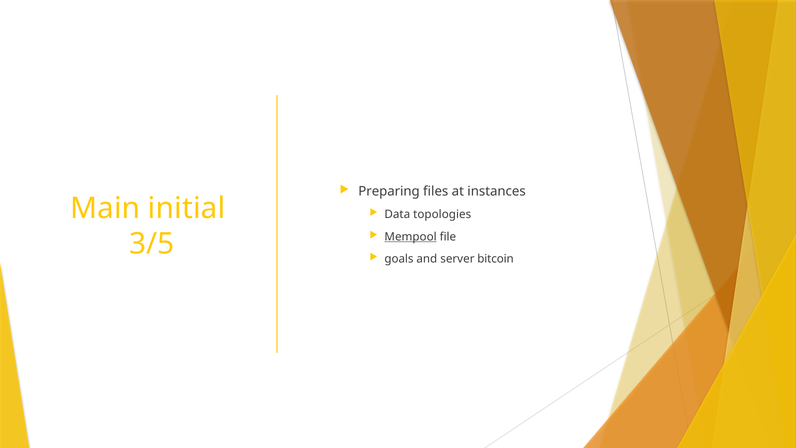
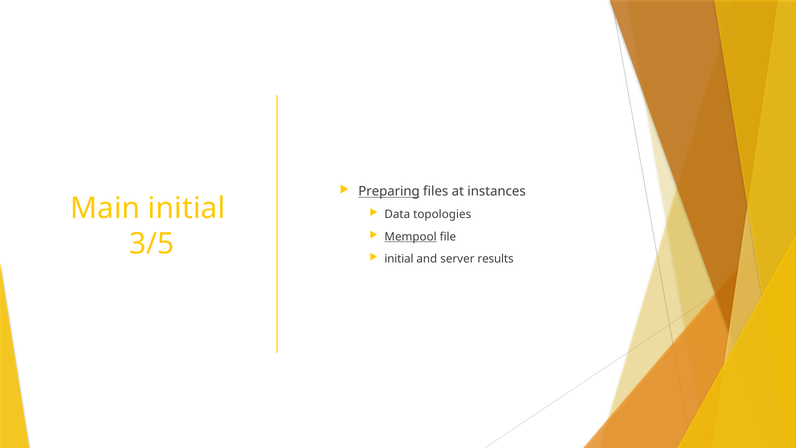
Preparing underline: none -> present (389, 191)
goals: goals -> initial (399, 259)
bitcoin: bitcoin -> results (496, 259)
